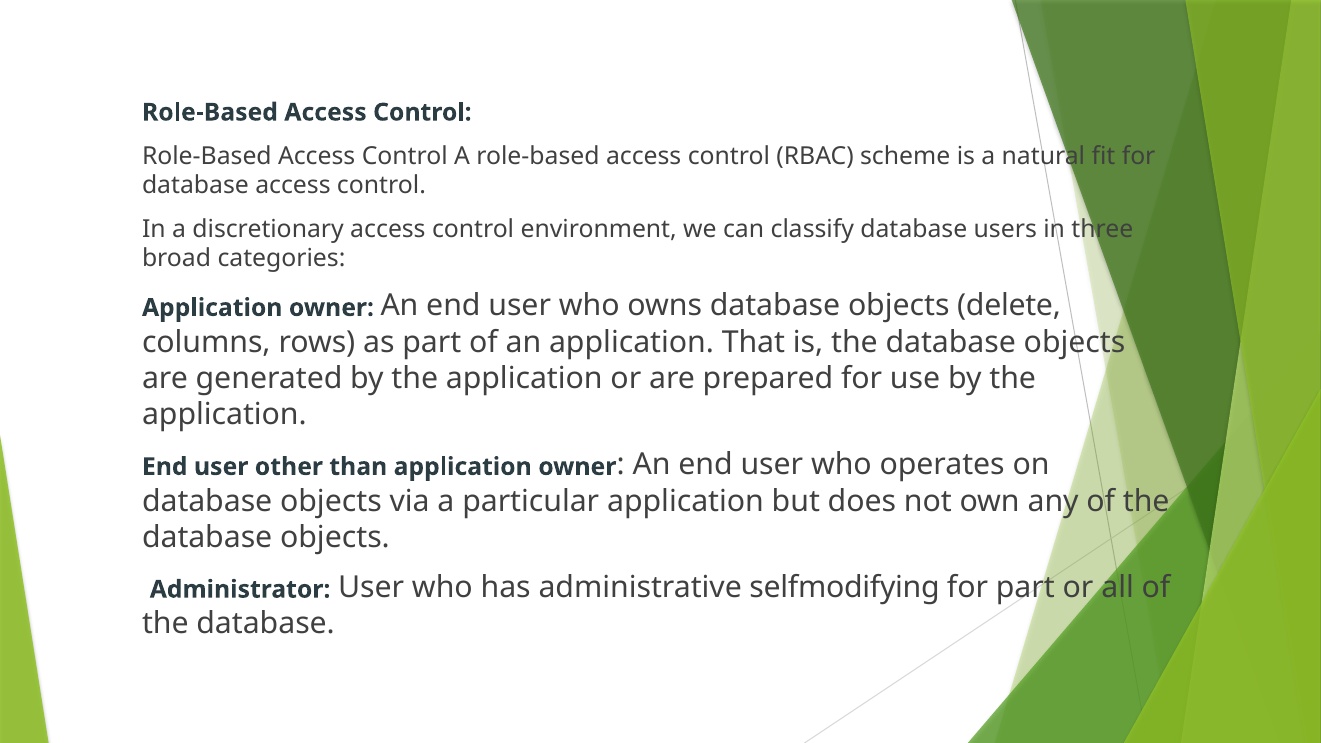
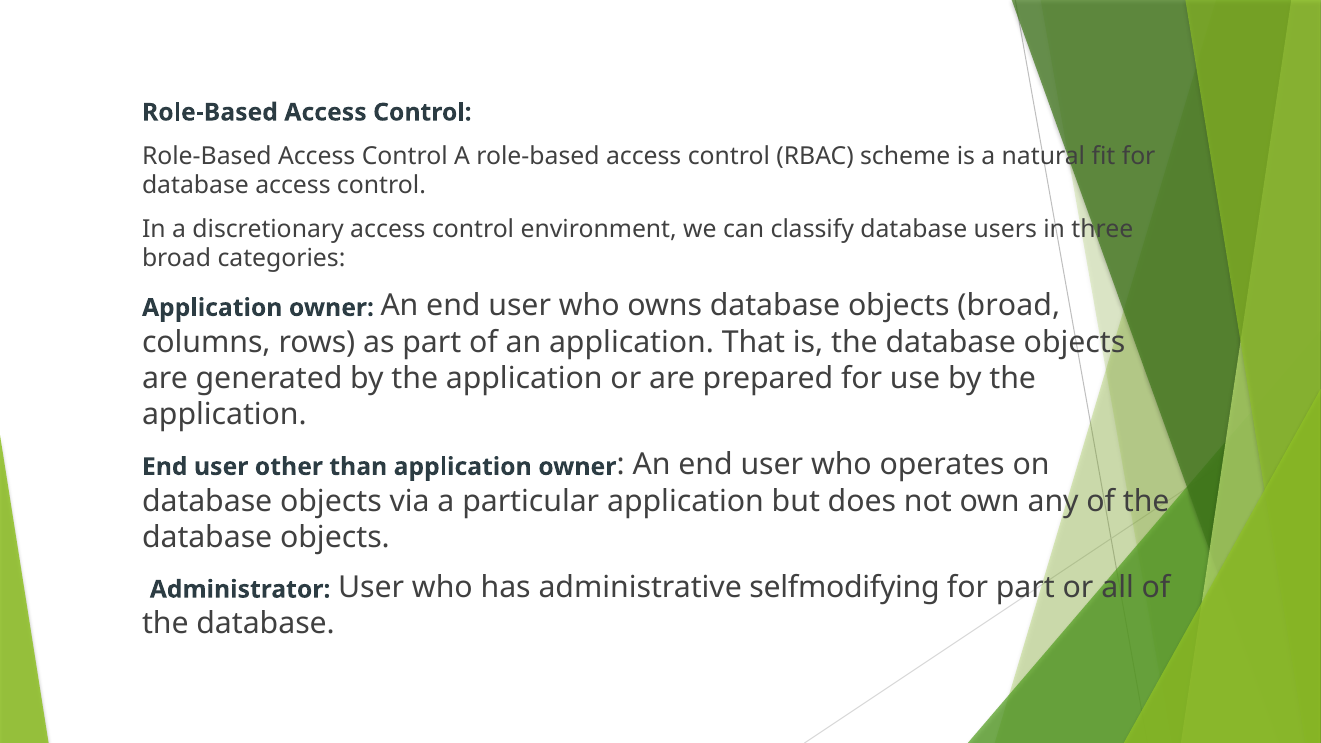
objects delete: delete -> broad (1009, 306)
